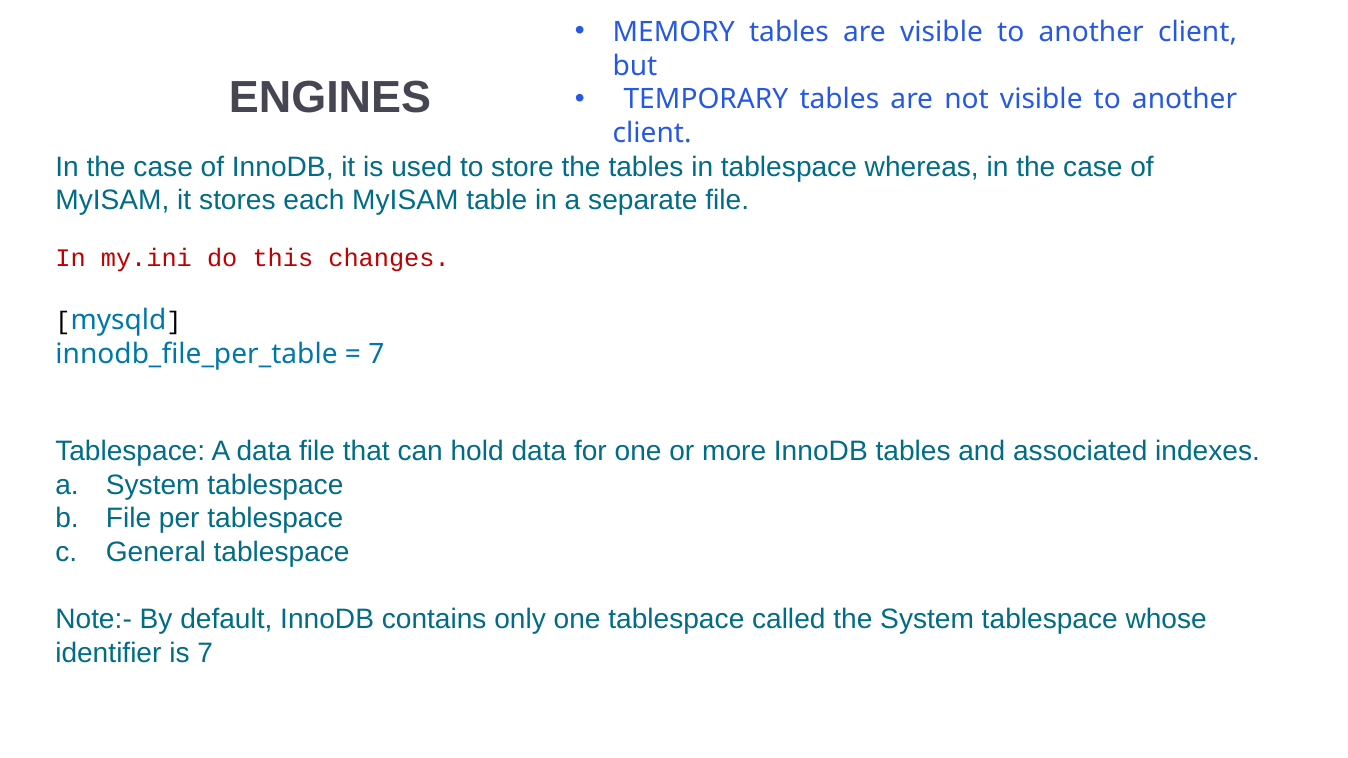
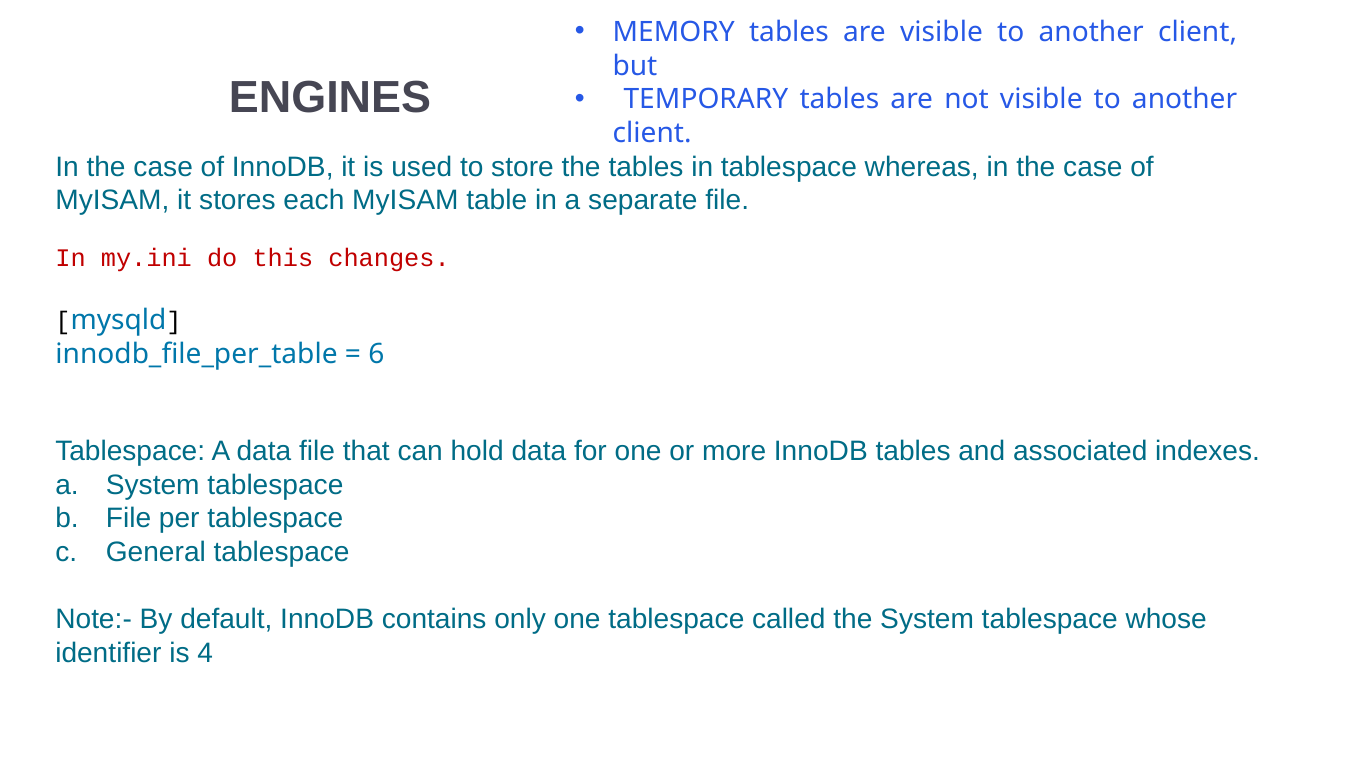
7: 7 -> 6 (376, 354)
is 7: 7 -> 4 (205, 654)
